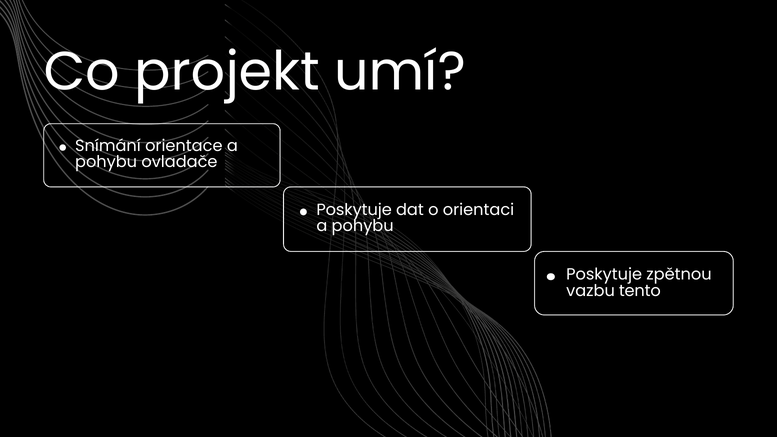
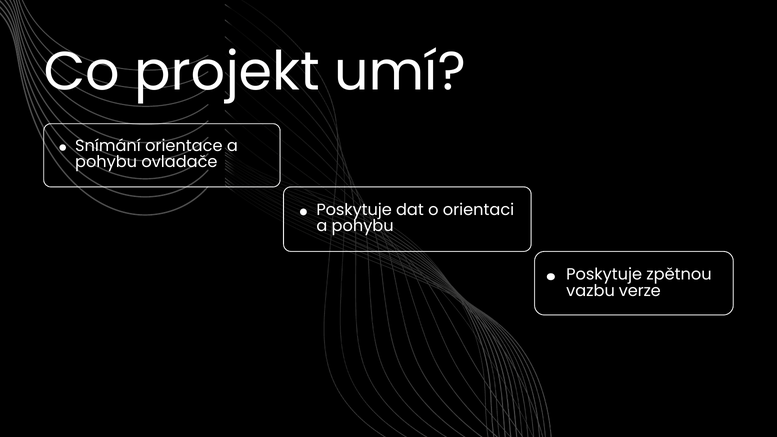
tento: tento -> verze (640, 291)
